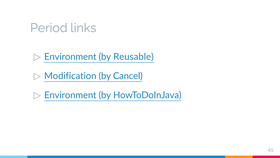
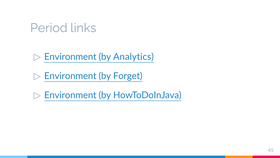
Reusable: Reusable -> Analytics (133, 57)
Modification: Modification -> Environment (70, 76)
Cancel: Cancel -> Forget (128, 76)
